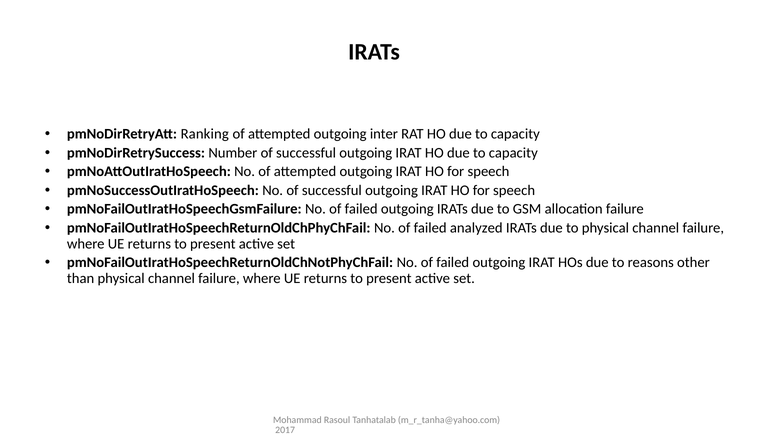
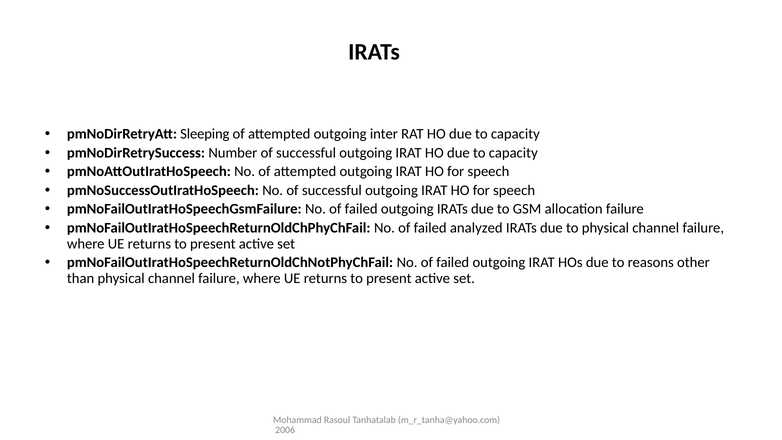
Ranking: Ranking -> Sleeping (205, 134)
2017: 2017 -> 2006 (285, 430)
